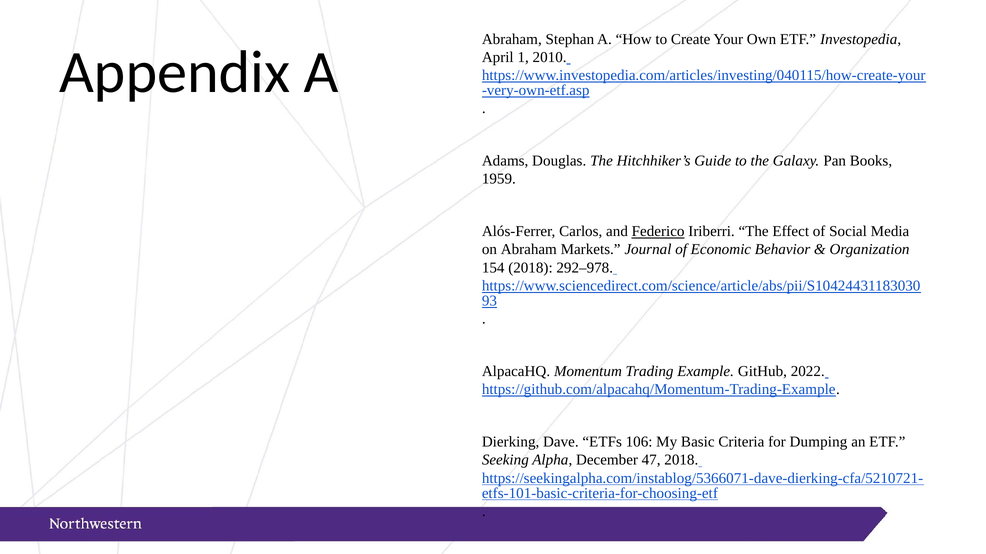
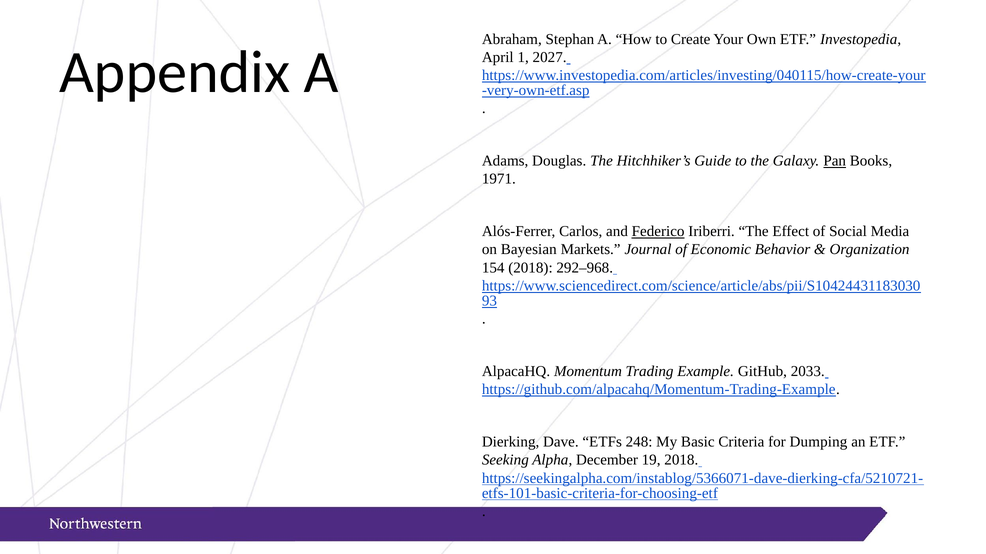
2010: 2010 -> 2027 (550, 57)
Pan underline: none -> present (835, 161)
1959: 1959 -> 1971 (499, 179)
on Abraham: Abraham -> Bayesian (529, 250)
292–978: 292–978 -> 292–968 (585, 268)
2022: 2022 -> 2033 (808, 372)
106: 106 -> 248 (639, 442)
47: 47 -> 19 (651, 461)
